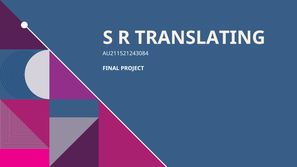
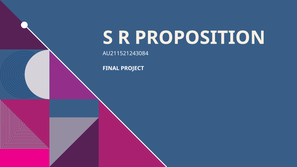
TRANSLATING: TRANSLATING -> PROPOSITION (200, 38)
